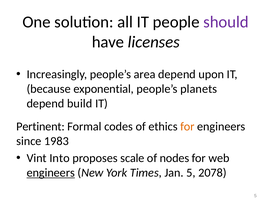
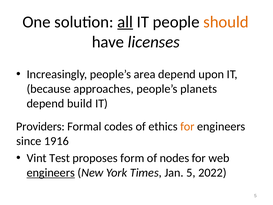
all underline: none -> present (125, 22)
should colour: purple -> orange (226, 22)
exponential: exponential -> approaches (104, 89)
Pertinent: Pertinent -> Providers (40, 126)
1983: 1983 -> 1916 (56, 141)
Into: Into -> Test (60, 158)
scale: scale -> form (132, 158)
2078: 2078 -> 2022 (212, 172)
